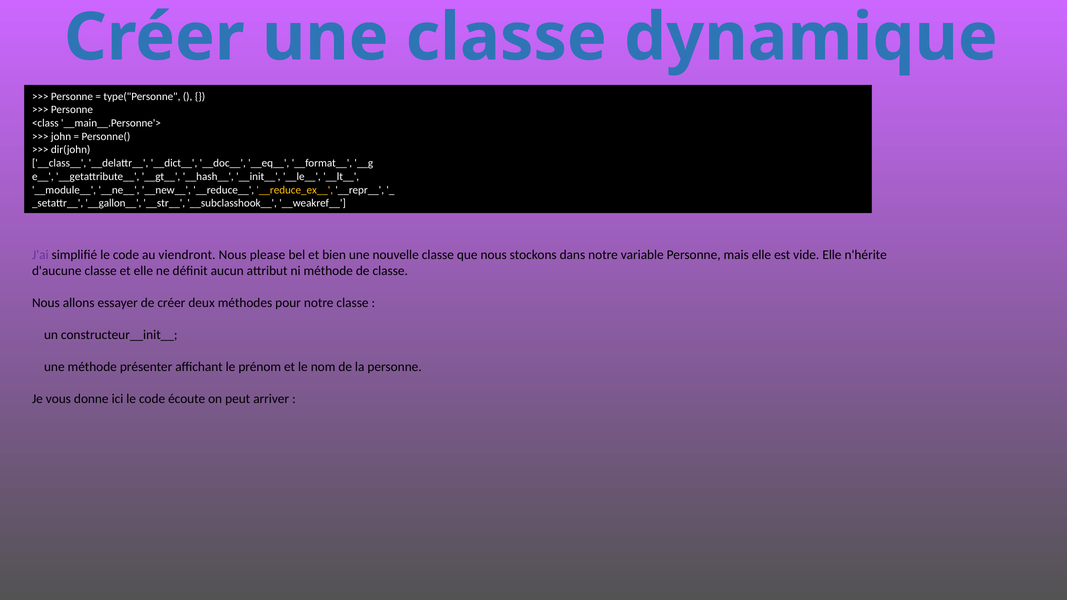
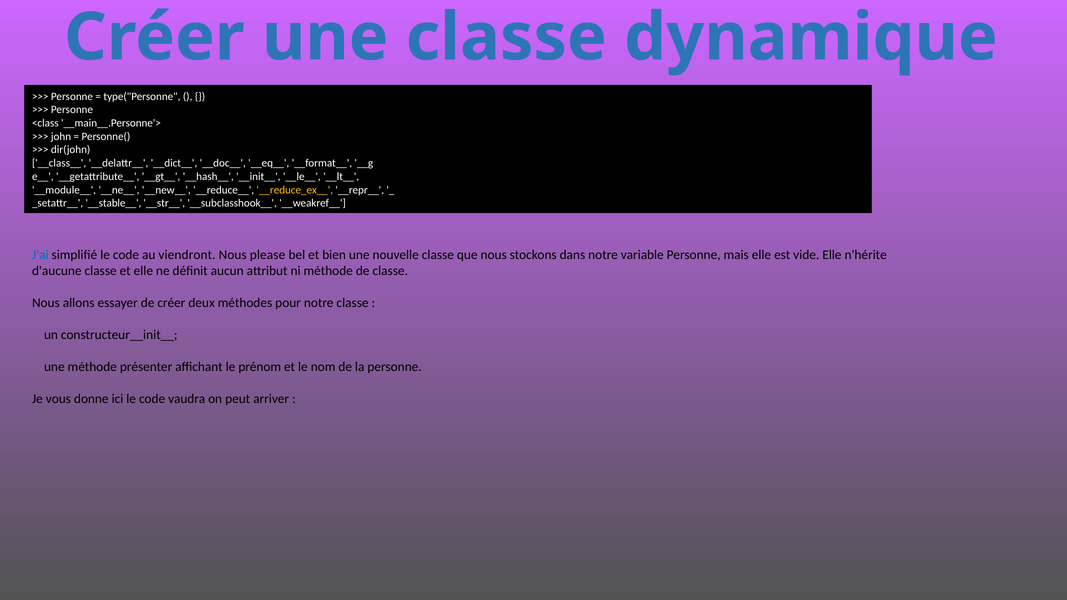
__gallon__: __gallon__ -> __stable__ (113, 203)
J'ai colour: purple -> blue (40, 255)
écoute: écoute -> vaudra (187, 399)
